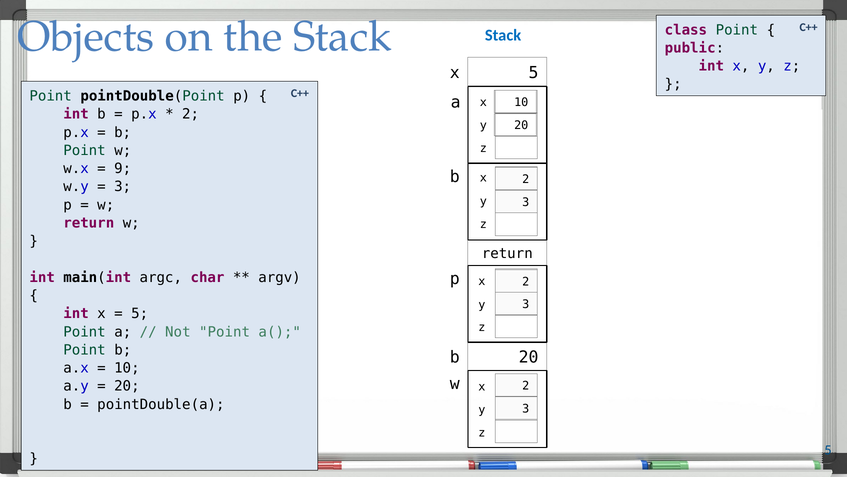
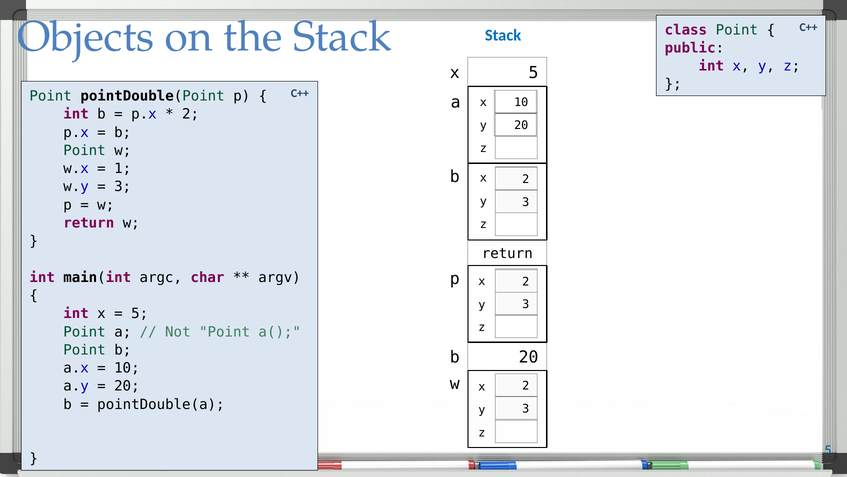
9: 9 -> 1 (123, 169)
